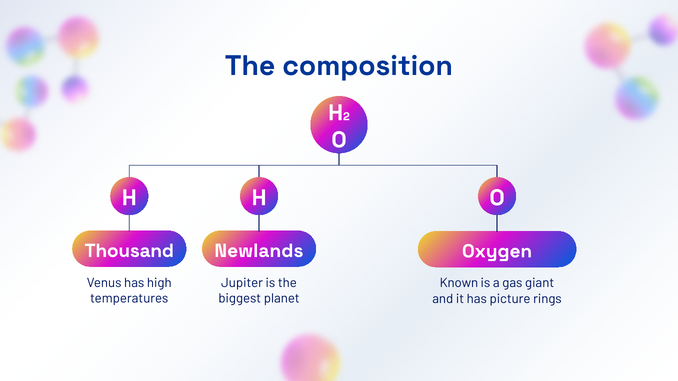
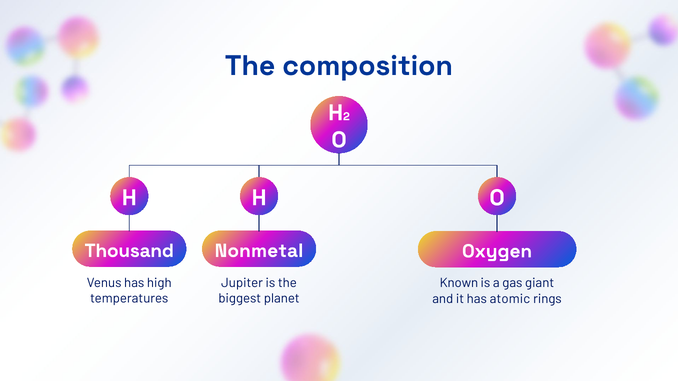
Newlands: Newlands -> Nonmetal (259, 251)
picture: picture -> atomic (510, 299)
